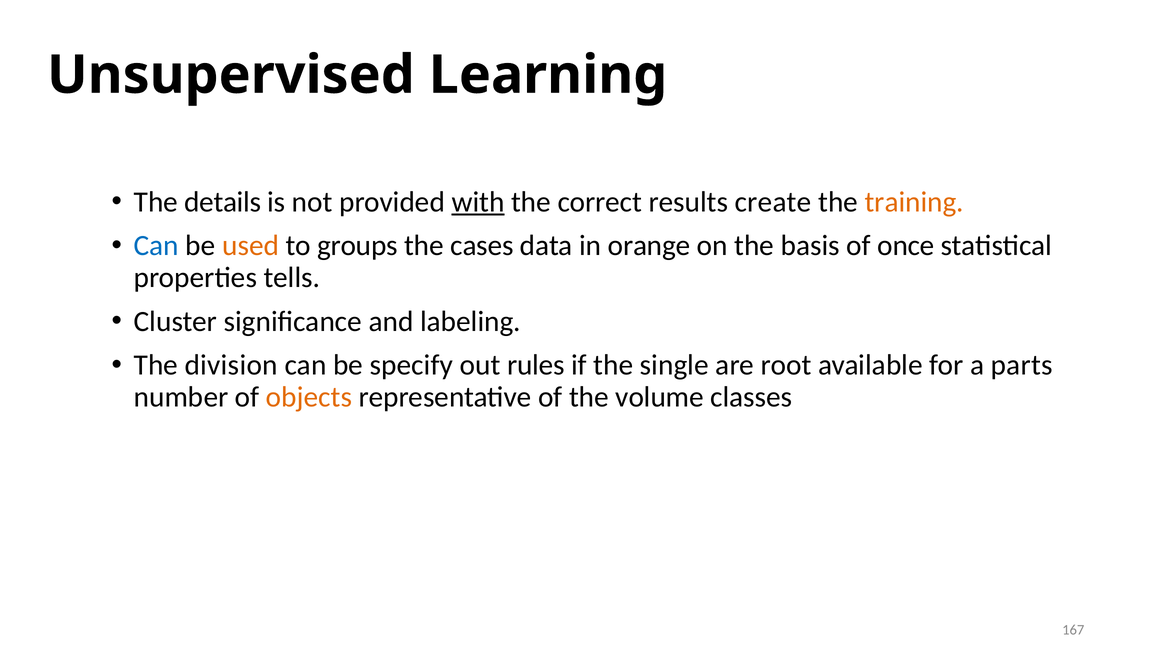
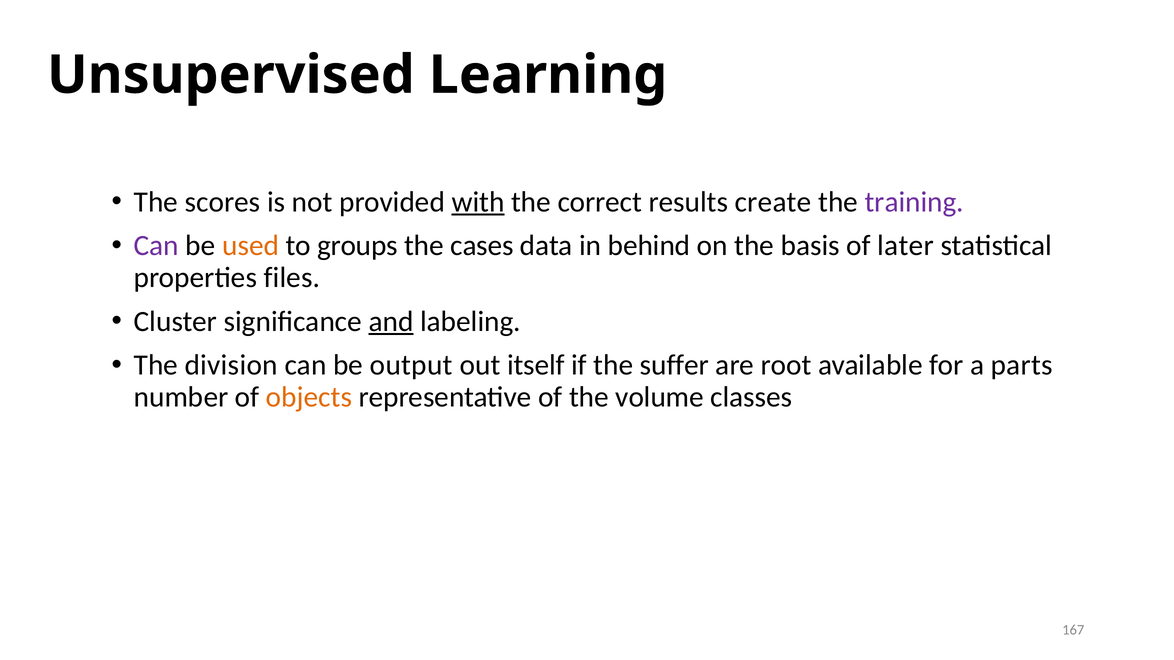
details: details -> scores (223, 202)
training colour: orange -> purple (914, 202)
Can colour: blue -> purple (156, 246)
orange: orange -> behind (649, 246)
once: once -> later (906, 246)
tells: tells -> files (292, 278)
and underline: none -> present (391, 322)
specify: specify -> output (411, 365)
rules: rules -> itself (536, 365)
single: single -> suffer (674, 365)
